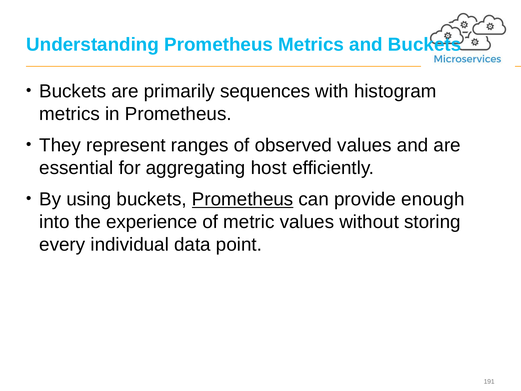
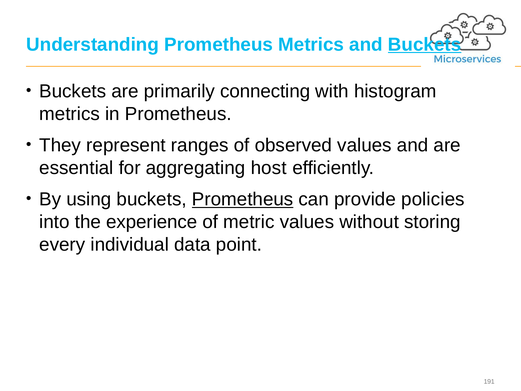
Buckets underline: none -> present (425, 44)
sequences: sequences -> connecting (265, 91)
enough: enough -> policies (433, 199)
